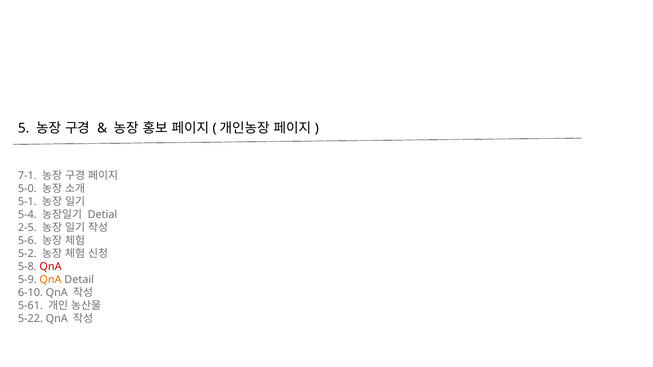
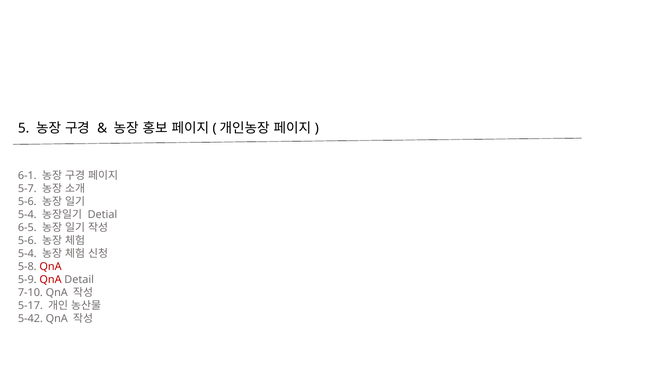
7-1: 7-1 -> 6-1 (27, 176)
5-0: 5-0 -> 5-7 (27, 189)
5-1: 5-1 -> 5-6 (27, 202)
2-5: 2-5 -> 6-5 (27, 228)
5-2: 5-2 -> 5-4 (27, 254)
QnA colour: orange -> red (51, 280)
6-10: 6-10 -> 7-10 (30, 293)
5-61: 5-61 -> 5-17 (30, 306)
5-22: 5-22 -> 5-42 (30, 319)
